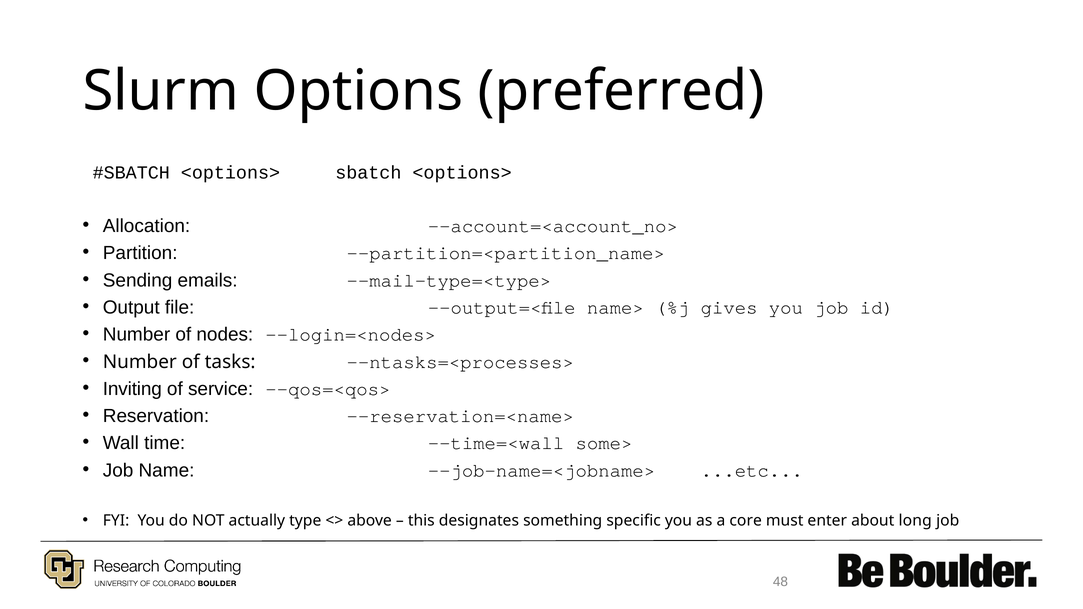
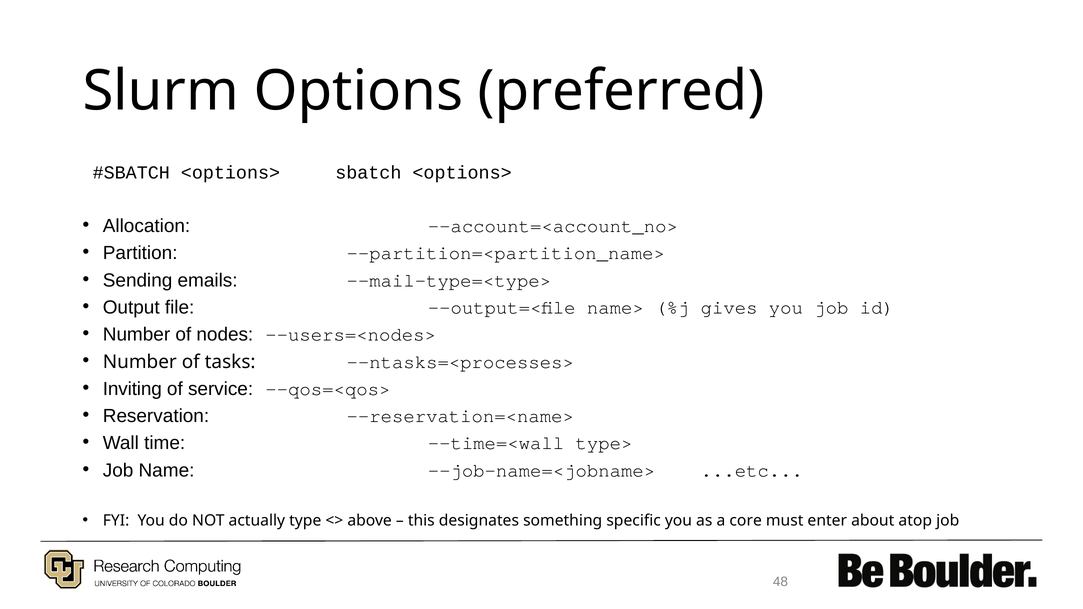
--login=<nodes>: --login=<nodes> -> --users=<nodes> (351, 335)
some>: some> -> type> (604, 443)
long: long -> atop (915, 521)
